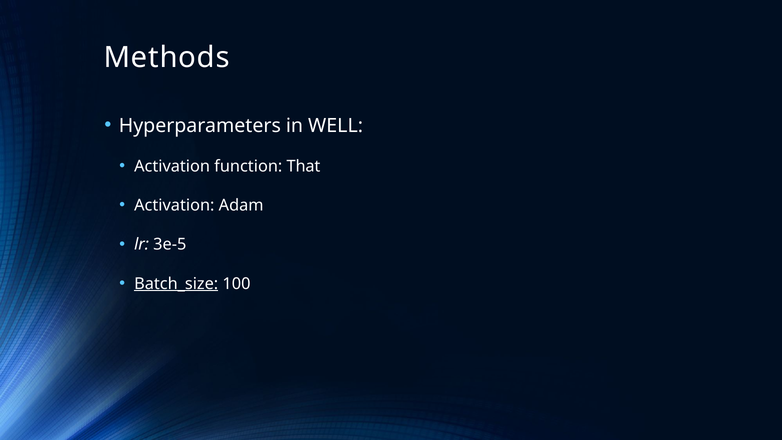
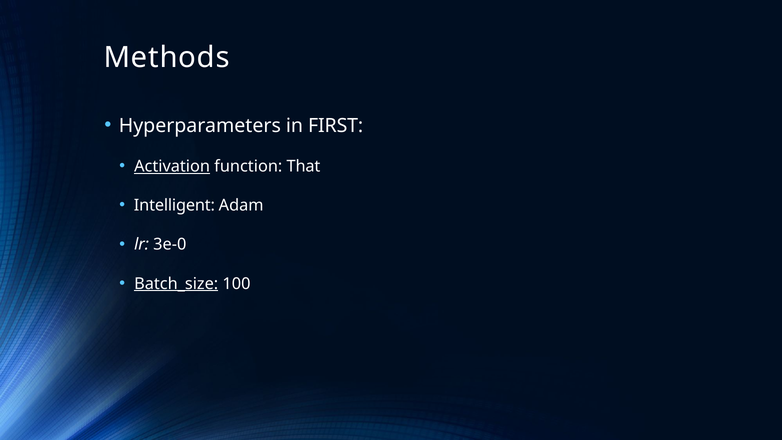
WELL: WELL -> FIRST (336, 126)
Activation underline: none -> present (172, 166)
Activation: Activation -> Intelligent (174, 205)
3e-5: 3e-5 -> 3e-0 (170, 245)
